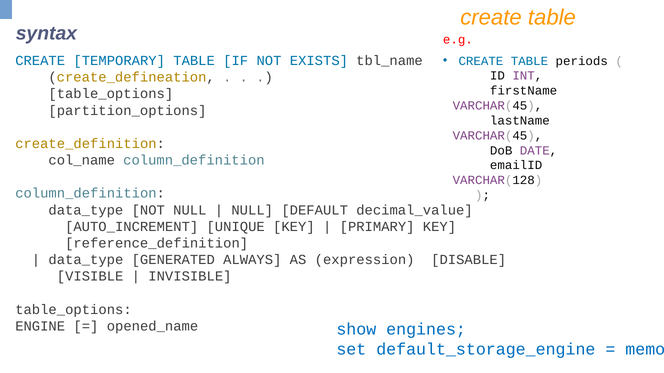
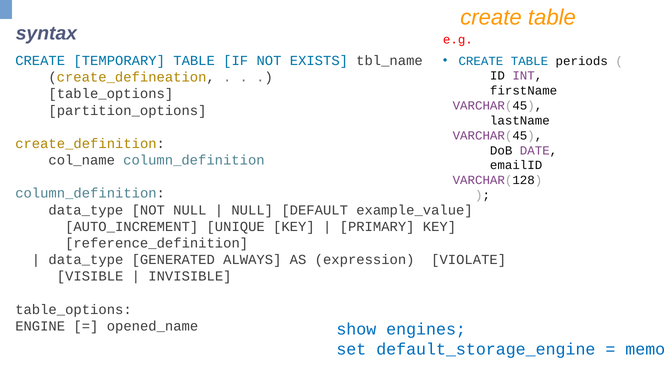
decimal_value: decimal_value -> example_value (414, 210)
DISABLE: DISABLE -> VIOLATE (469, 260)
